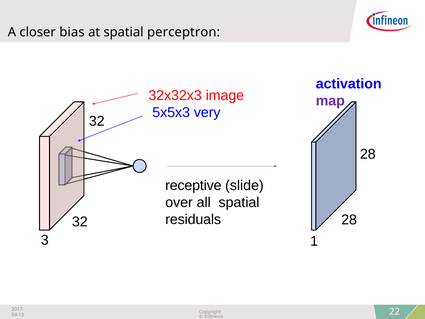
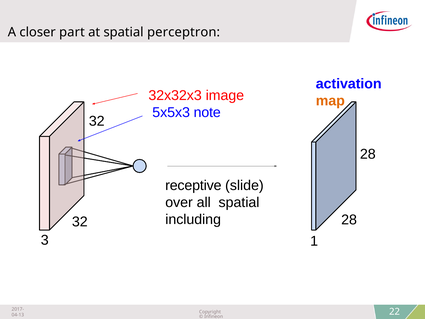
bias: bias -> part (72, 32)
map colour: purple -> orange (330, 101)
very: very -> note (207, 112)
residuals: residuals -> including (193, 219)
